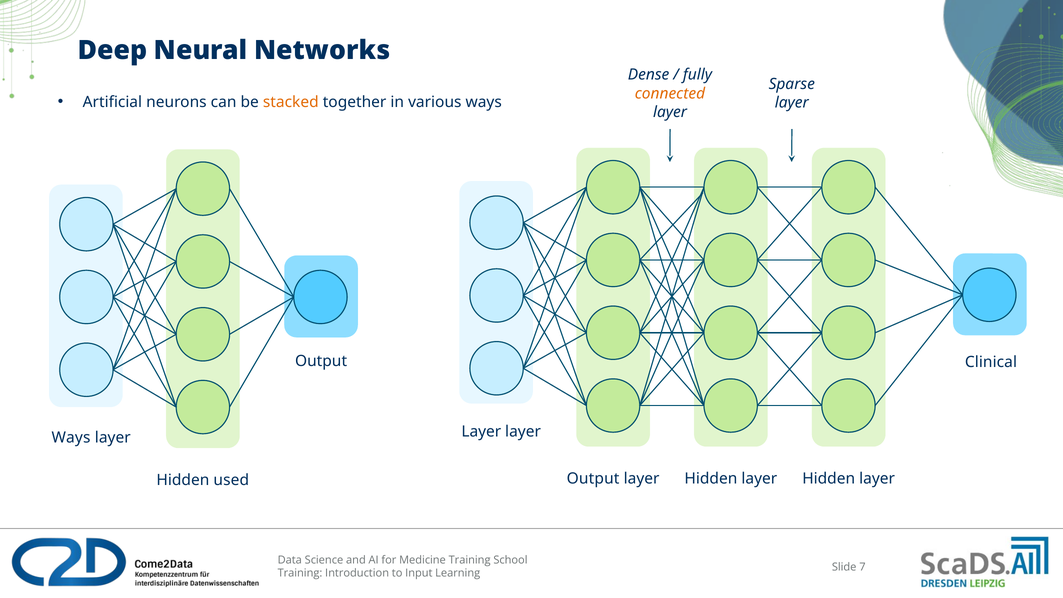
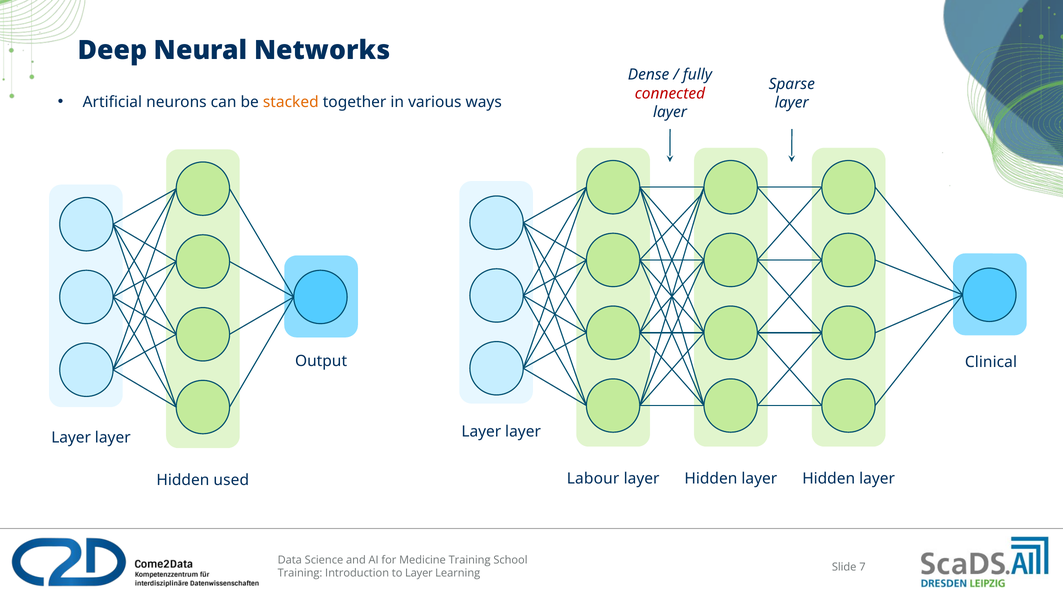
connected colour: orange -> red (670, 93)
Ways: Ways -> Layer (71, 437)
Output: Output -> Labour (593, 479)
Input: Input -> Layer (419, 573)
